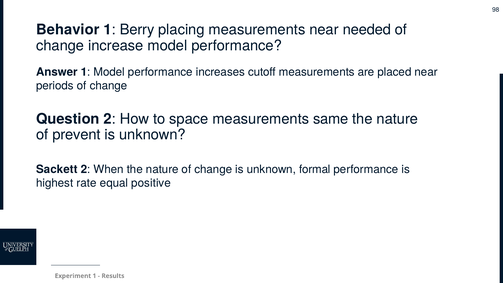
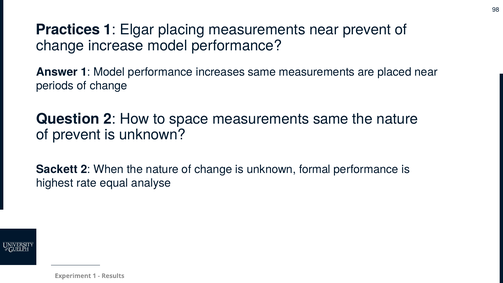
Behavior: Behavior -> Practices (68, 30)
Berry: Berry -> Elgar (137, 30)
near needed: needed -> prevent (367, 30)
increases cutoff: cutoff -> same (262, 72)
positive: positive -> analyse (151, 183)
